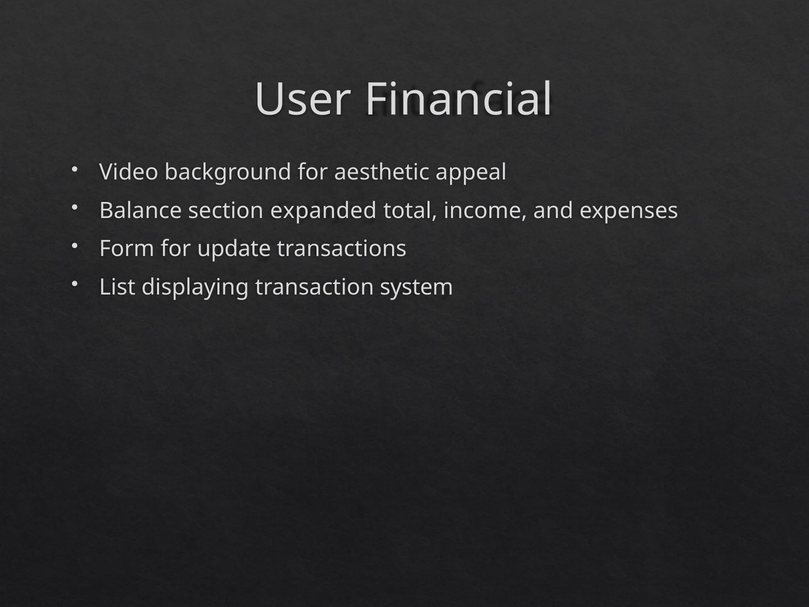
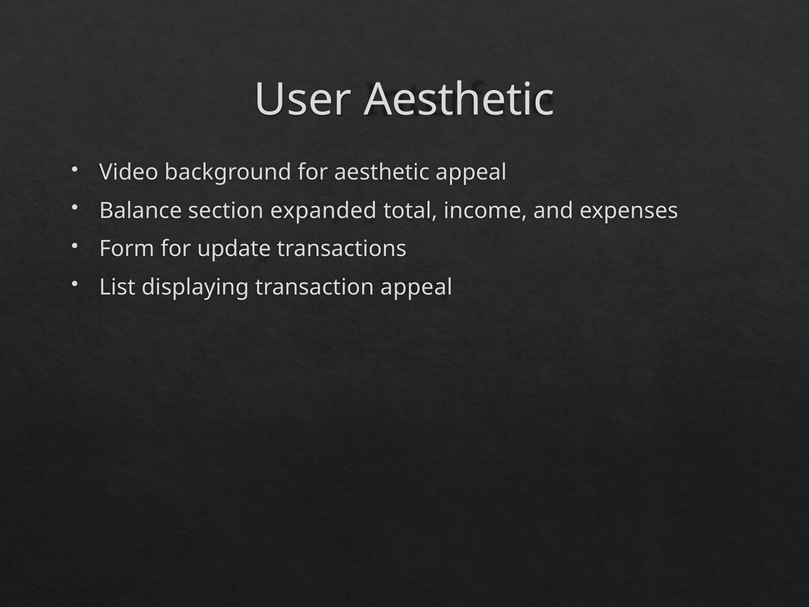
User Financial: Financial -> Aesthetic (459, 100)
transaction system: system -> appeal (416, 287)
